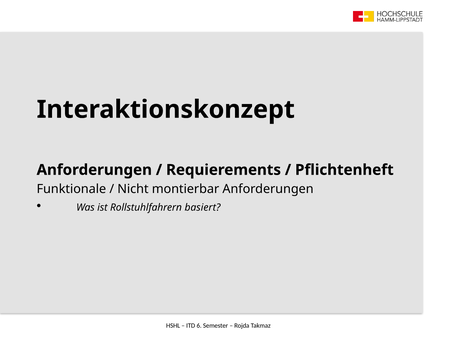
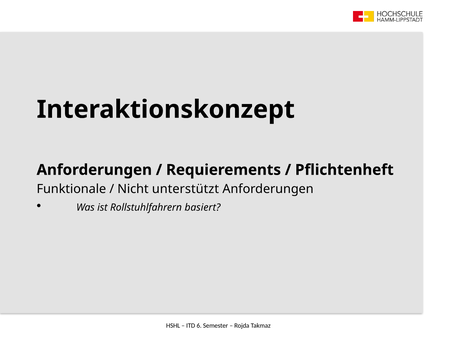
montierbar: montierbar -> unterstützt (185, 189)
